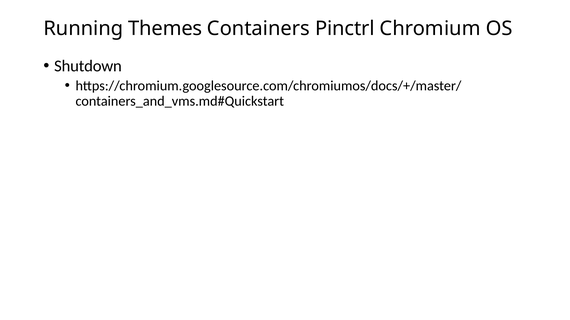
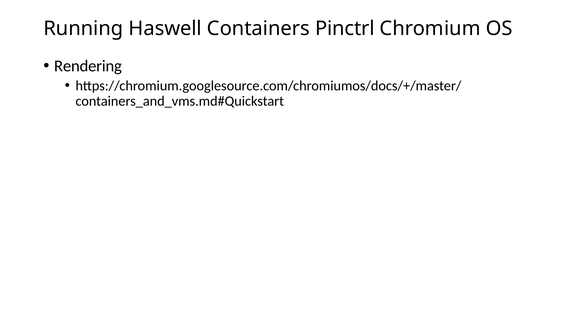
Themes: Themes -> Haswell (165, 29)
Shutdown: Shutdown -> Rendering (88, 66)
